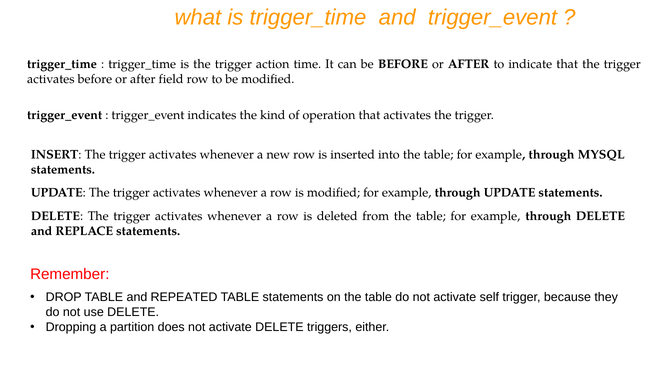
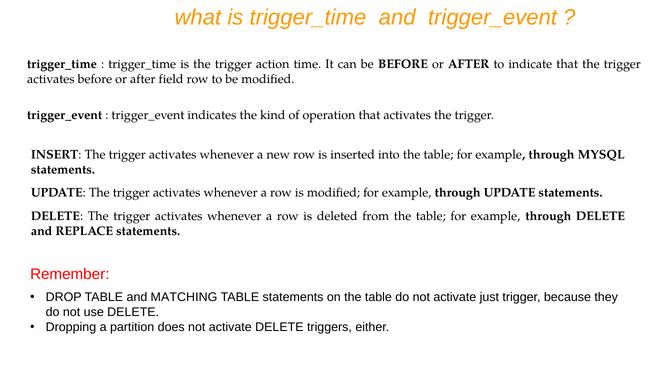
REPEATED: REPEATED -> MATCHING (184, 297)
self: self -> just (489, 297)
